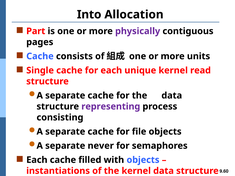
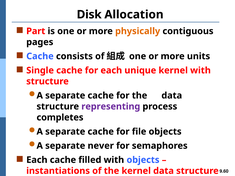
Into: Into -> Disk (89, 15)
physically colour: purple -> orange (138, 31)
kernel read: read -> with (200, 70)
consisting: consisting -> completes (60, 118)
